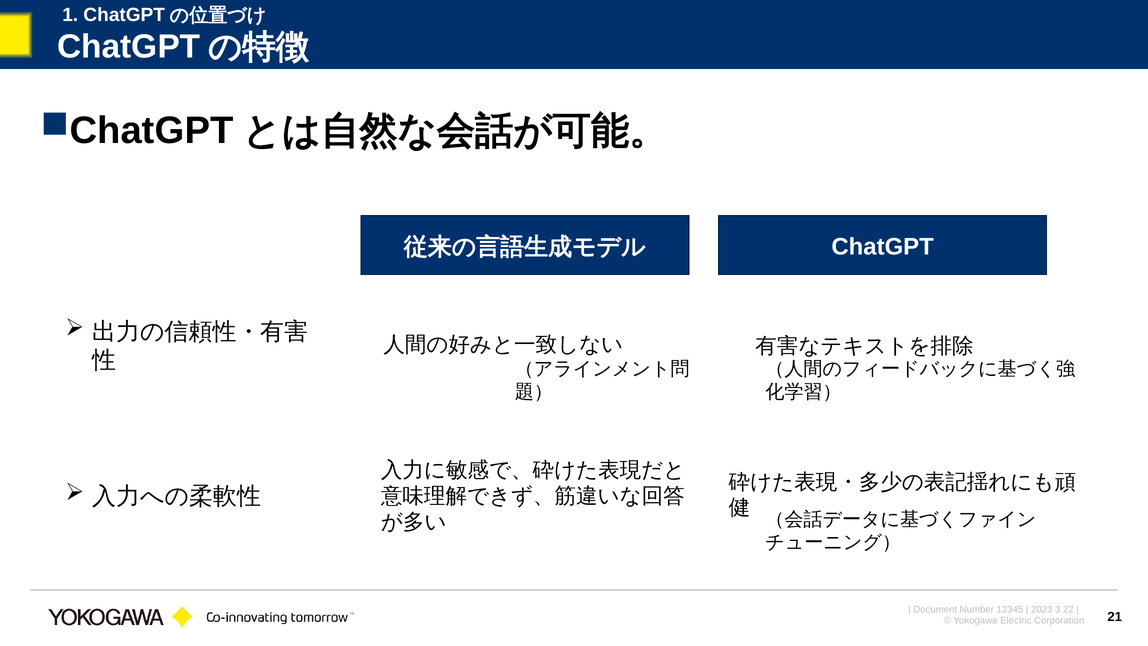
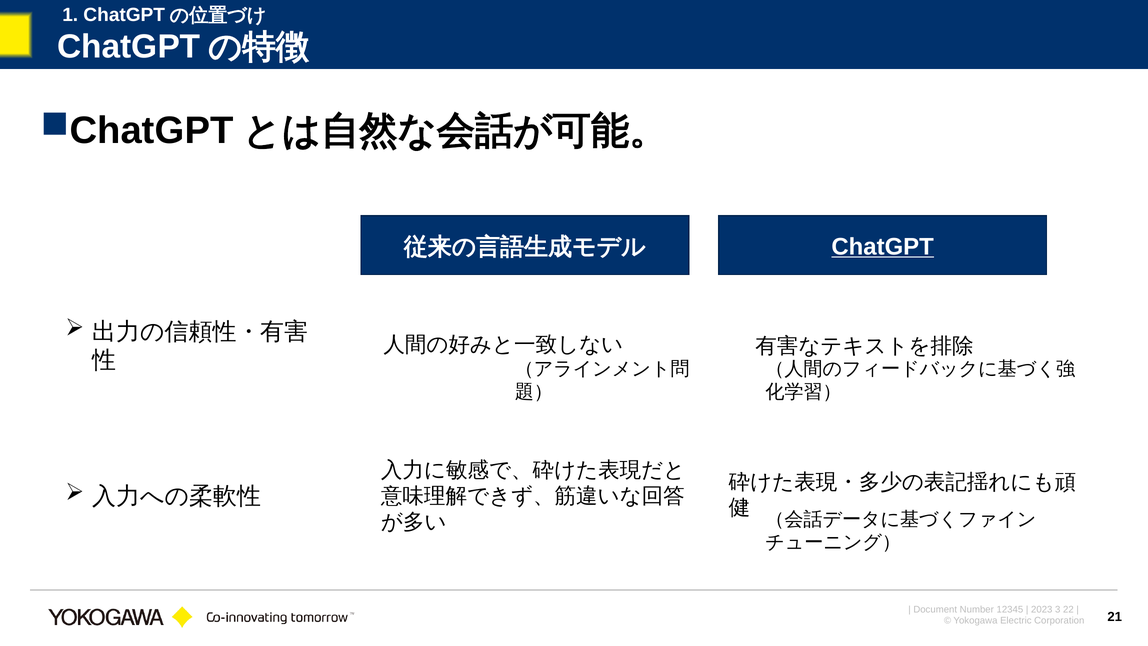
ChatGPT underline: none -> present (883, 247)
